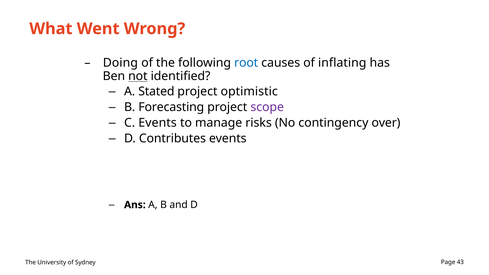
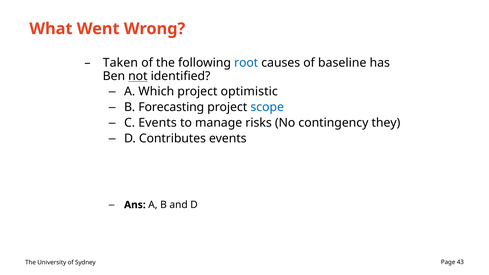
Doing: Doing -> Taken (120, 63)
inflating: inflating -> baseline (342, 63)
Stated: Stated -> Which (156, 92)
scope colour: purple -> blue (267, 107)
over: over -> they (386, 123)
